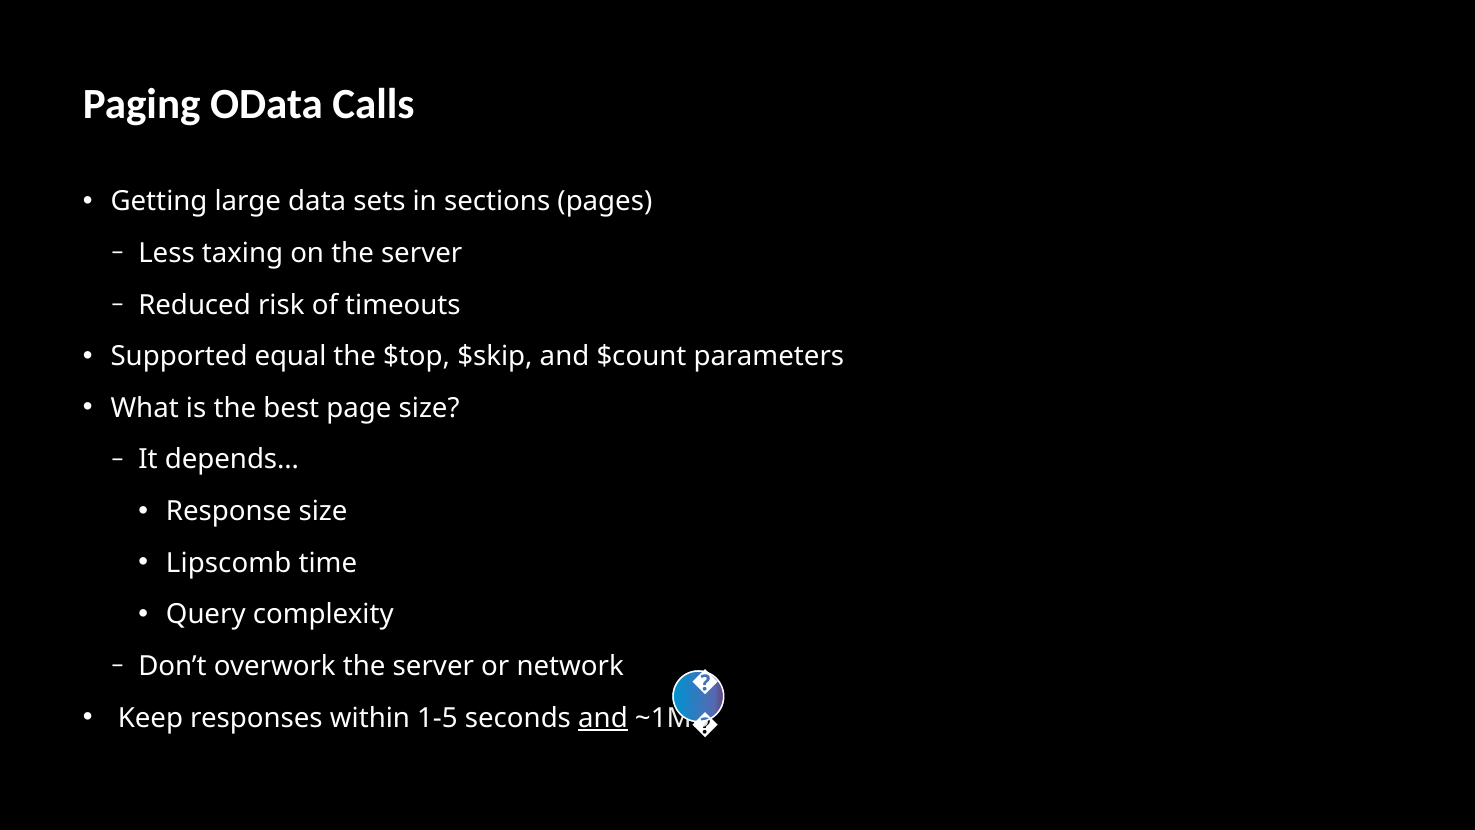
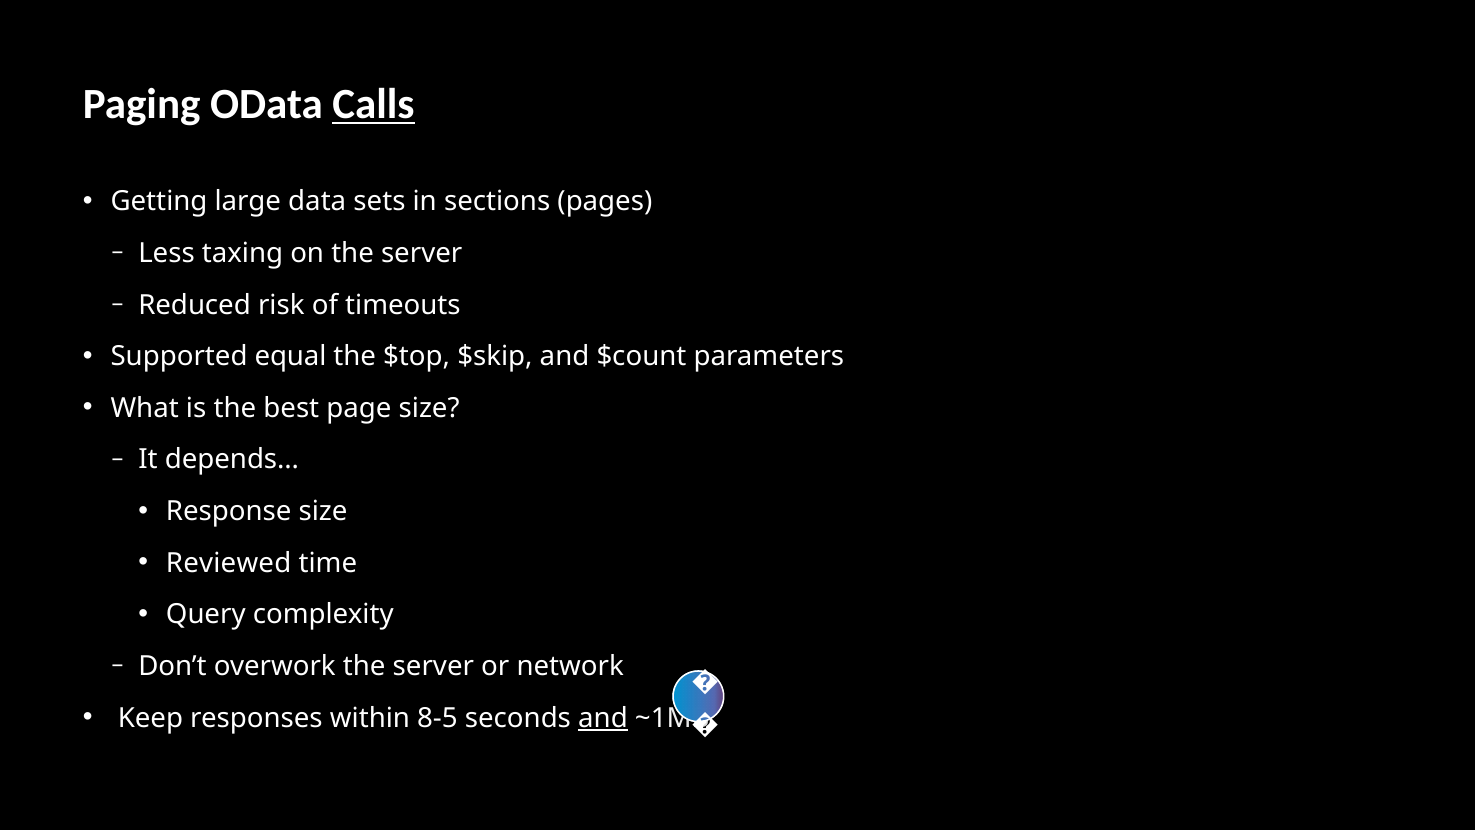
Calls underline: none -> present (374, 104)
Lipscomb: Lipscomb -> Reviewed (229, 563)
1-5: 1-5 -> 8-5 (437, 718)
